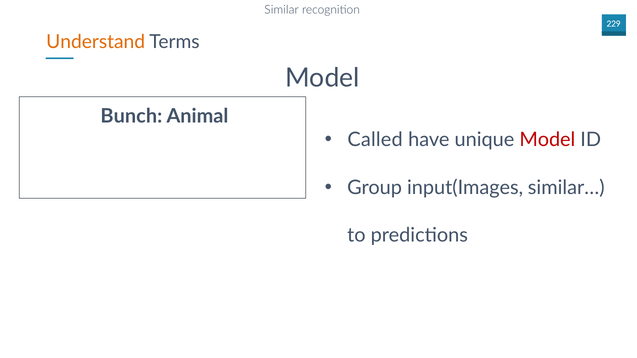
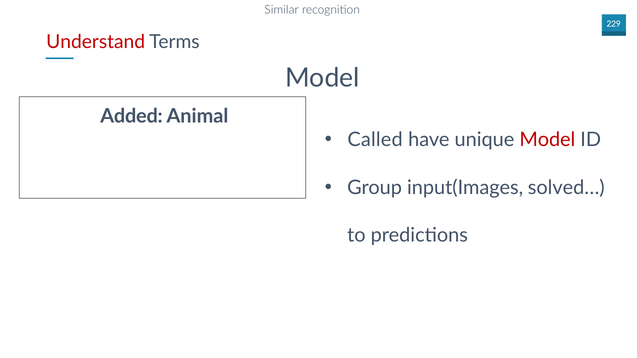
Understand colour: orange -> red (96, 42)
Bunch: Bunch -> Added (132, 116)
similar…: similar… -> solved… (566, 188)
